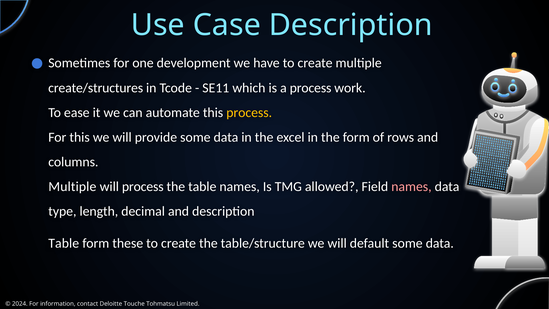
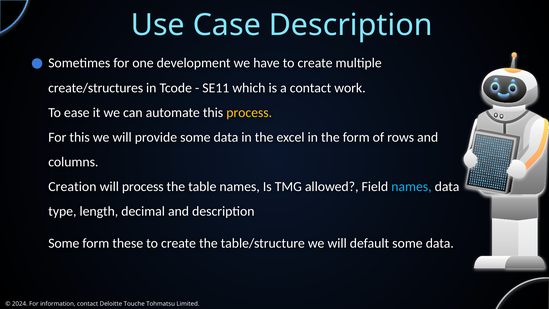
a process: process -> contact (311, 88)
Multiple: Multiple -> Creation (72, 187)
names colour: pink -> light blue (411, 187)
Table: Table -> Some (64, 243)
